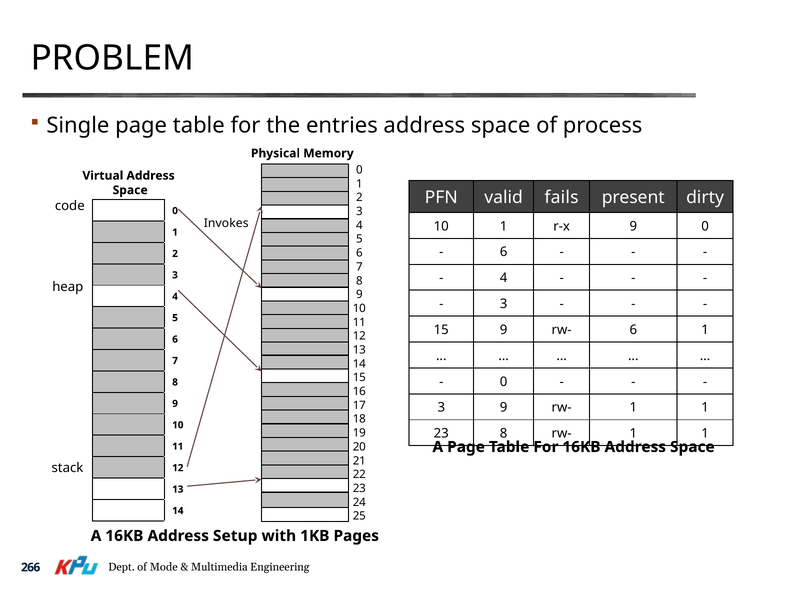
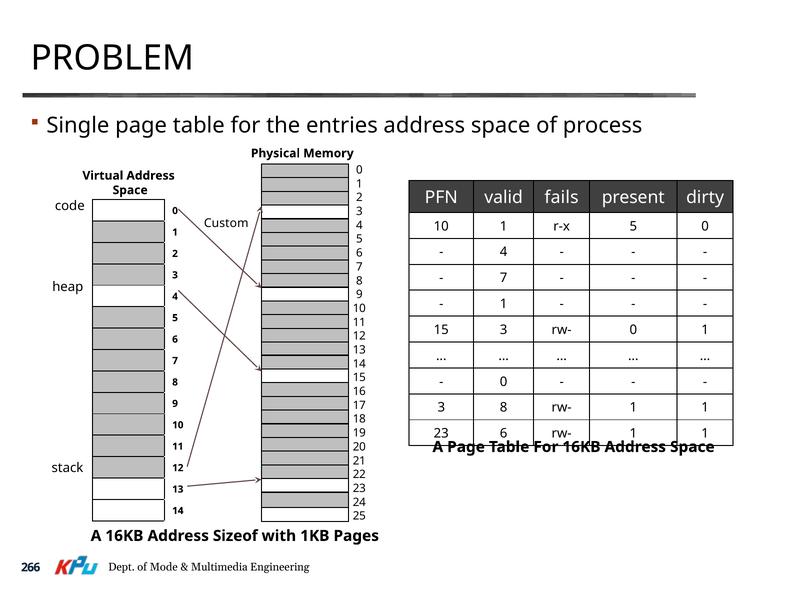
Invokes: Invokes -> Custom (226, 223)
r-x 9: 9 -> 5 (633, 226)
6: 6 -> 4 (504, 252)
4: 4 -> 7 (504, 278)
3: 3 -> 1 (504, 304)
15 9: 9 -> 3 (504, 330)
rw- 6: 6 -> 0 (633, 330)
3 9: 9 -> 8 (504, 408)
23 8: 8 -> 6 (504, 433)
Setup: Setup -> Sizeof (235, 536)
